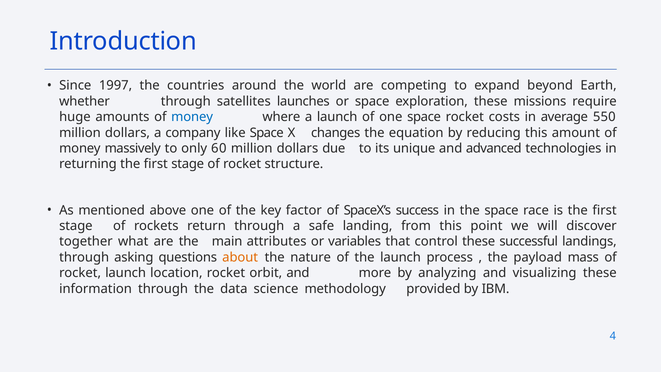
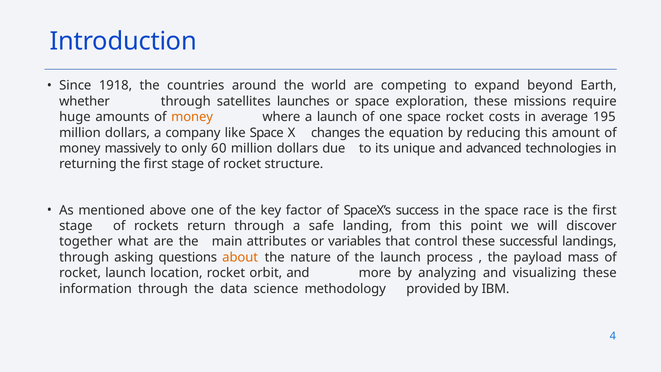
1997: 1997 -> 1918 (116, 86)
money colour: blue -> orange (192, 117)
550: 550 -> 195 (604, 117)
